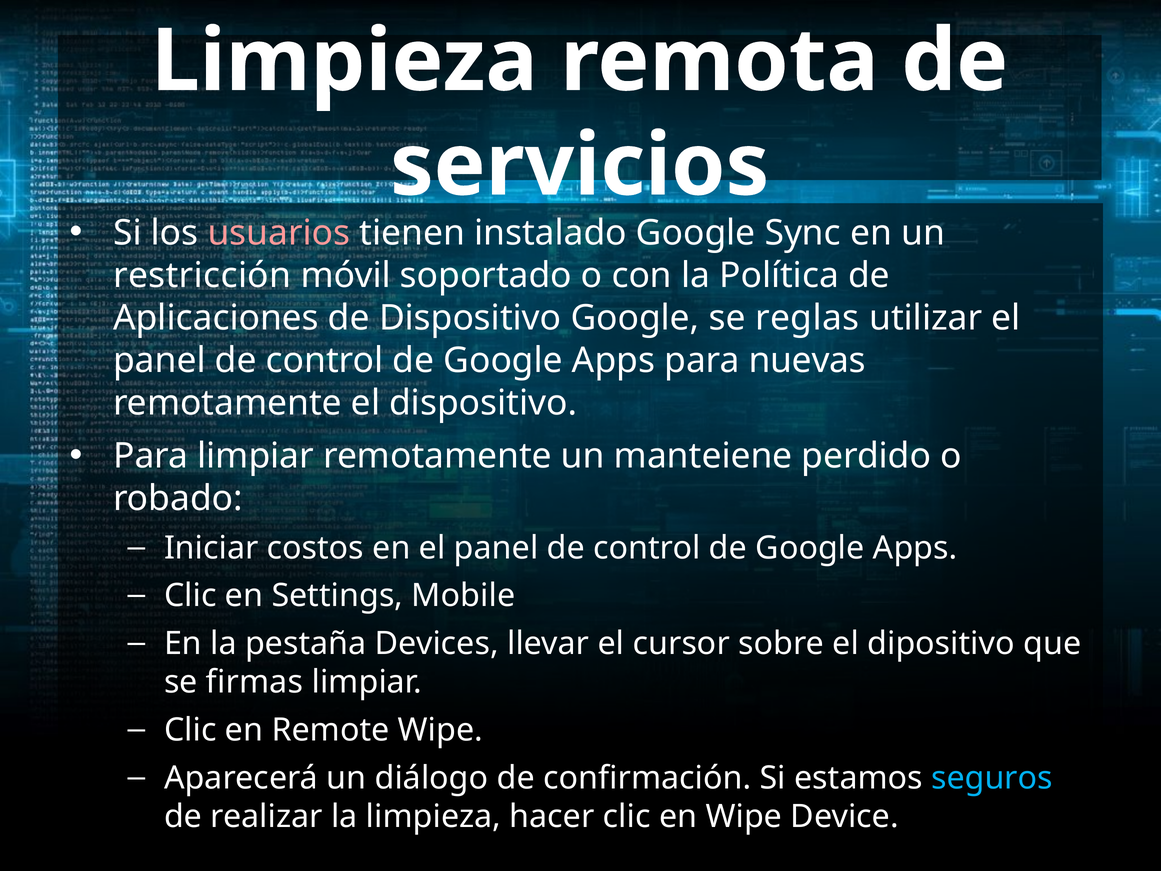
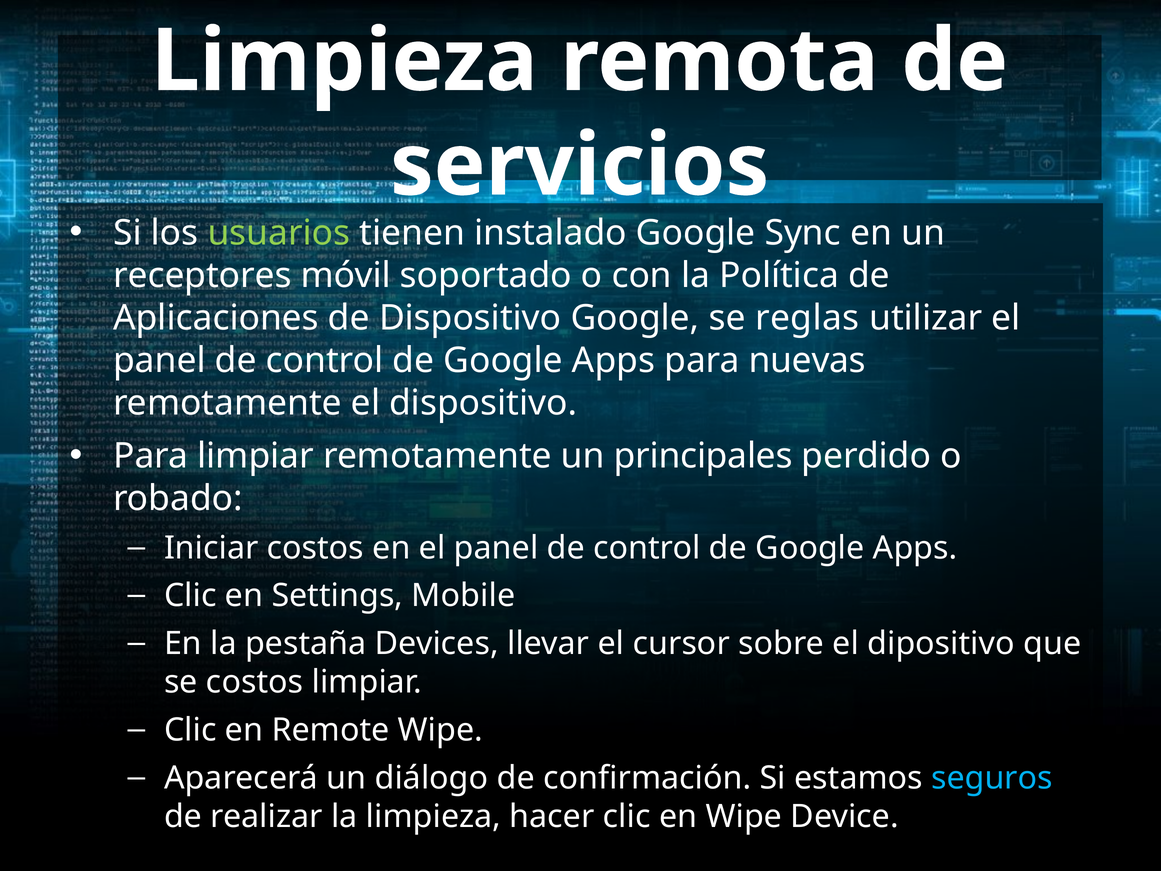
usuarios colour: pink -> light green (279, 233)
restricción: restricción -> receptores (202, 275)
manteiene: manteiene -> principales (703, 456)
se firmas: firmas -> costos (255, 682)
